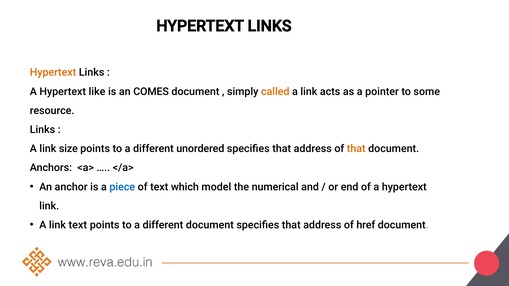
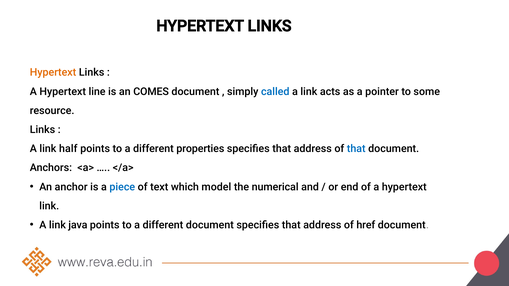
like: like -> line (97, 92)
called colour: orange -> blue (275, 92)
size: size -> half (68, 149)
unordered: unordered -> properties (200, 149)
that colour: orange -> blue (356, 149)
link text: text -> java (78, 225)
